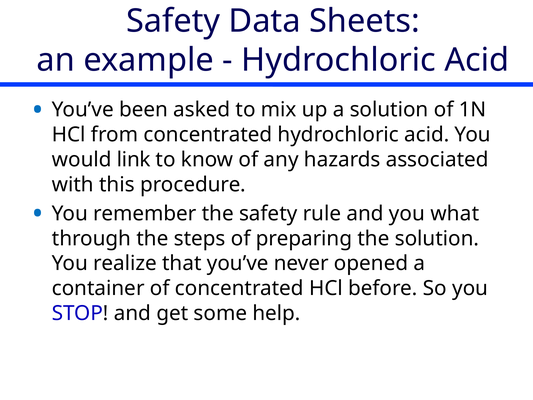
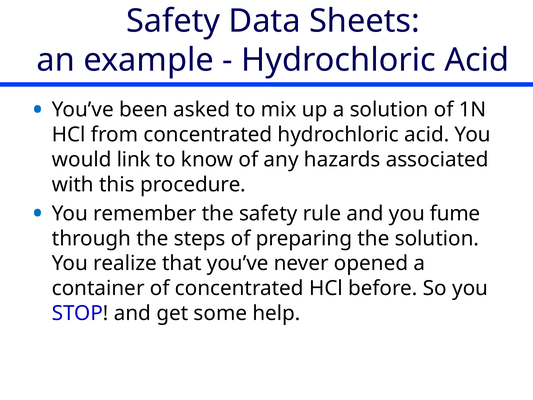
what: what -> fume (455, 213)
